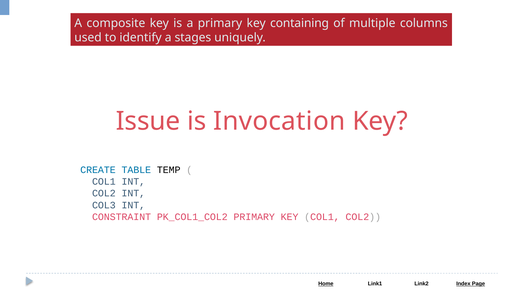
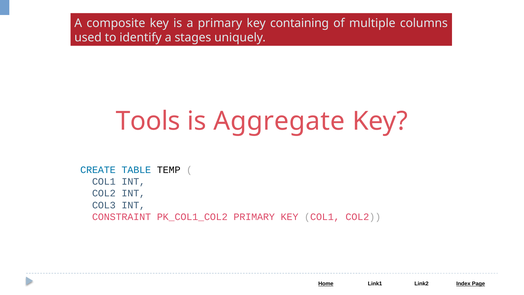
Issue: Issue -> Tools (148, 121)
Invocation: Invocation -> Aggregate (279, 121)
